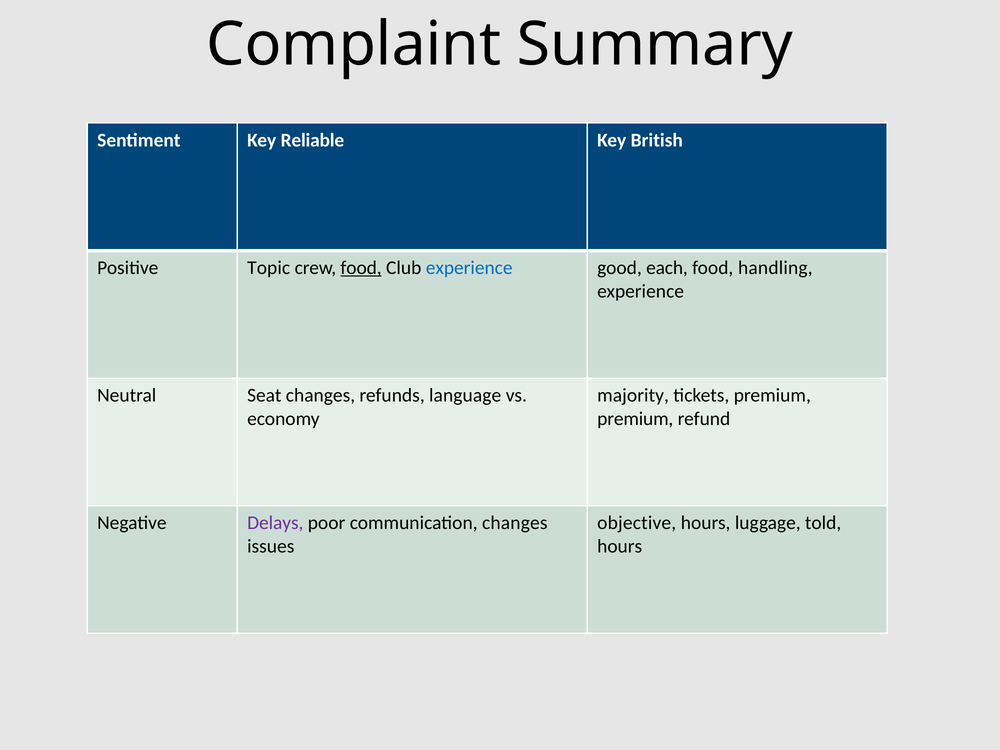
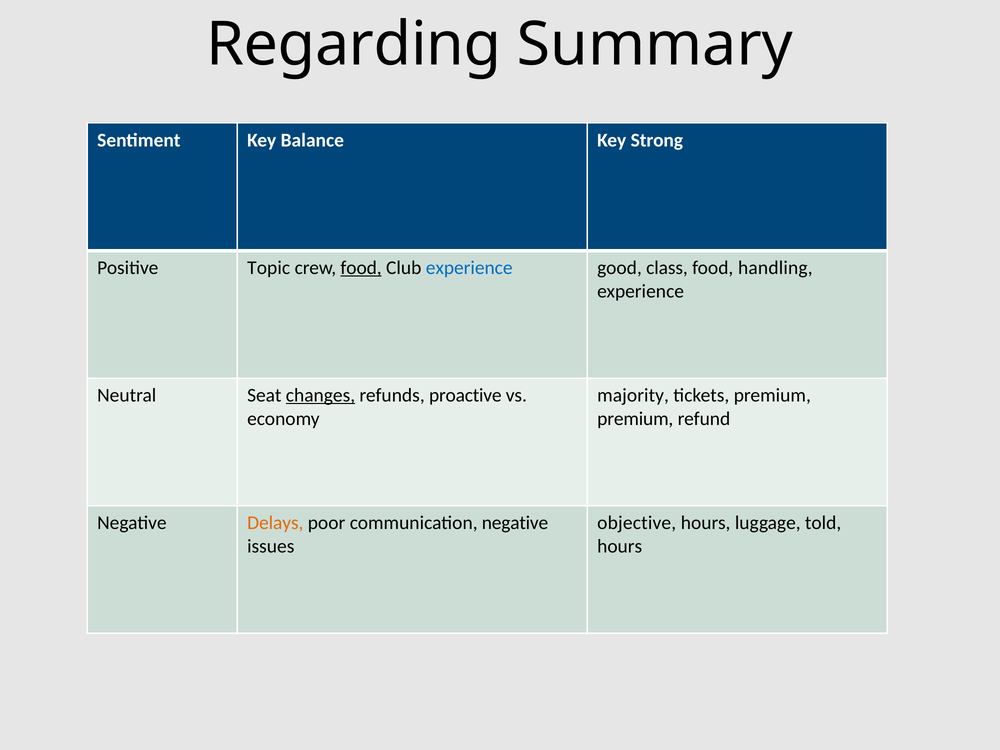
Complaint: Complaint -> Regarding (354, 45)
Reliable: Reliable -> Balance (312, 140)
British: British -> Strong (657, 140)
each: each -> class (667, 268)
changes underline: none -> present (320, 395)
language: language -> proactive (465, 395)
Delays colour: purple -> orange (275, 523)
communication changes: changes -> negative (515, 523)
